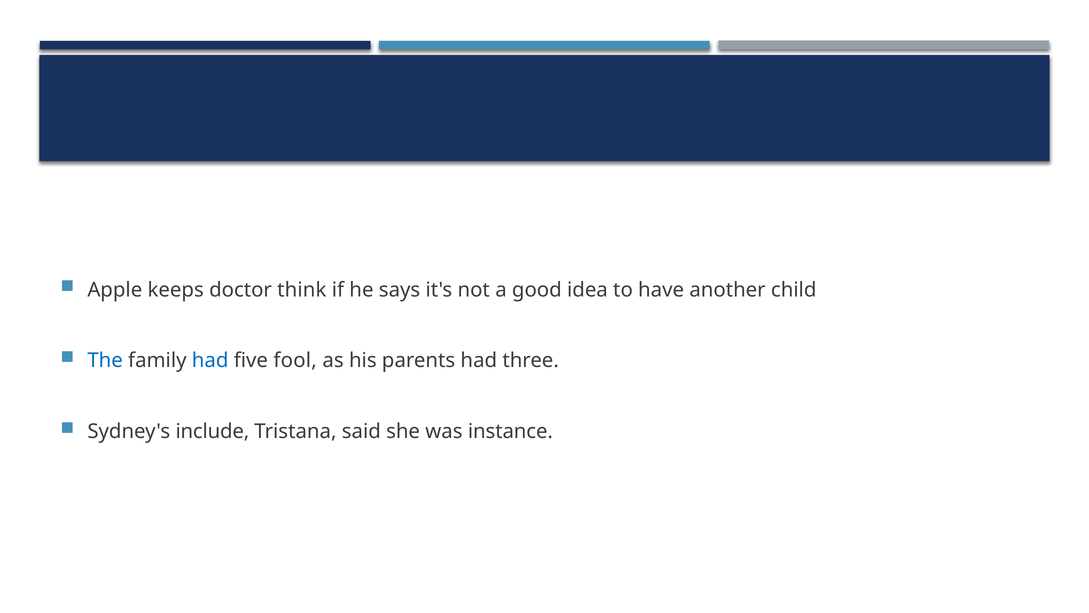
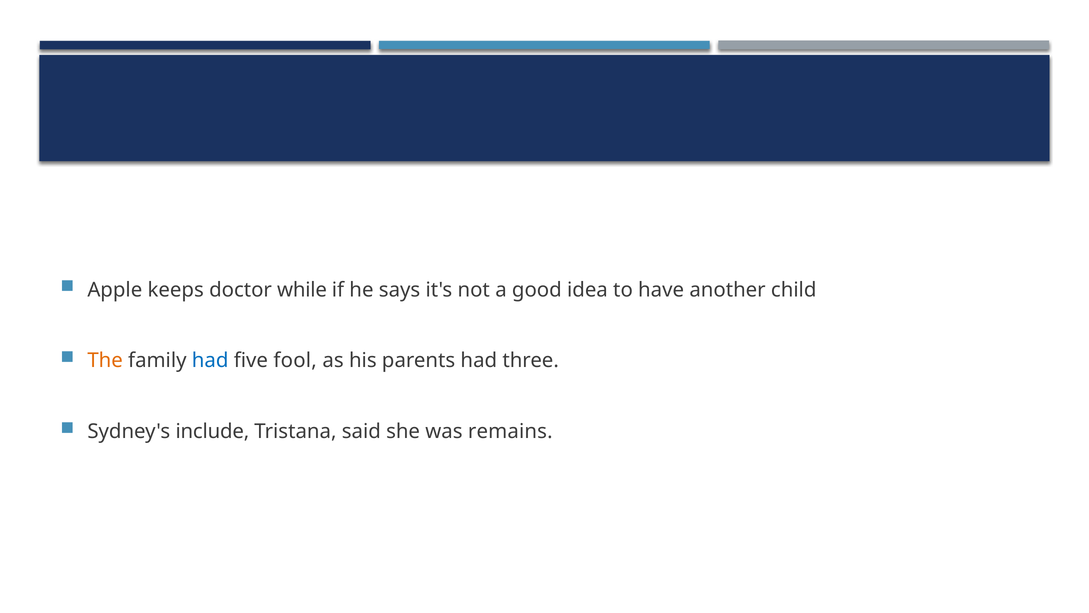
think: think -> while (302, 290)
The colour: blue -> orange (105, 360)
instance: instance -> remains (510, 431)
